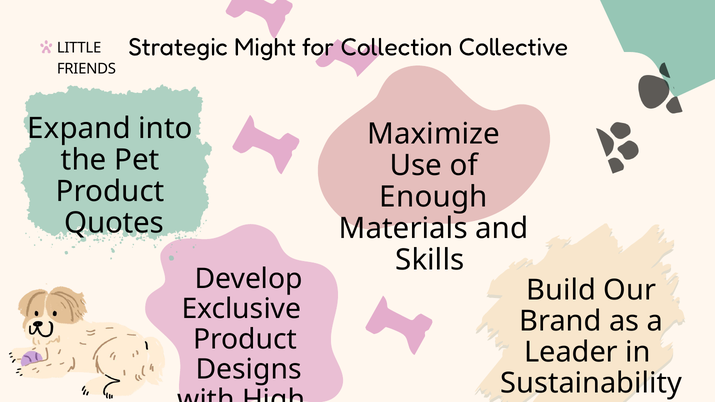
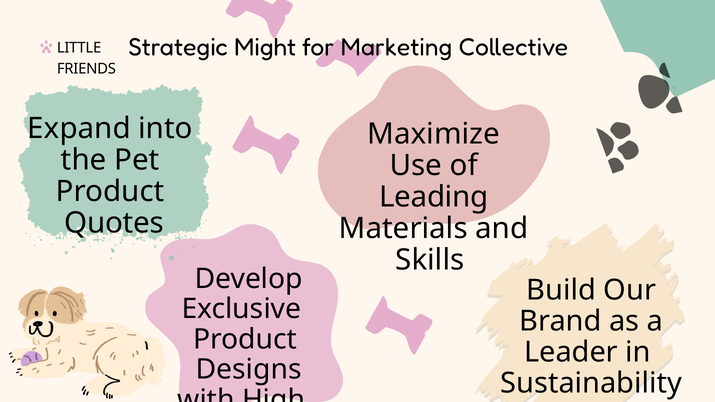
Collection: Collection -> Marketing (396, 47)
Enough: Enough -> Leading (434, 197)
